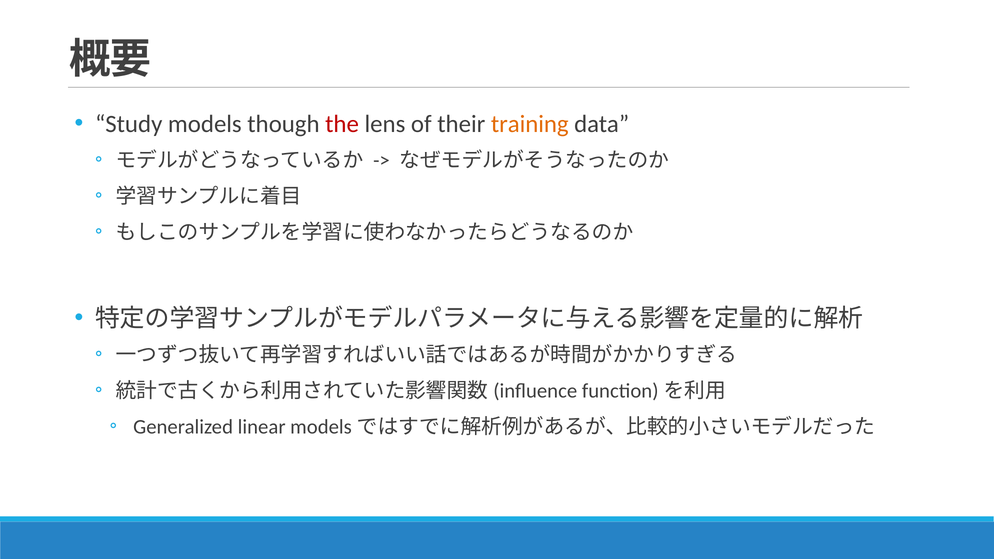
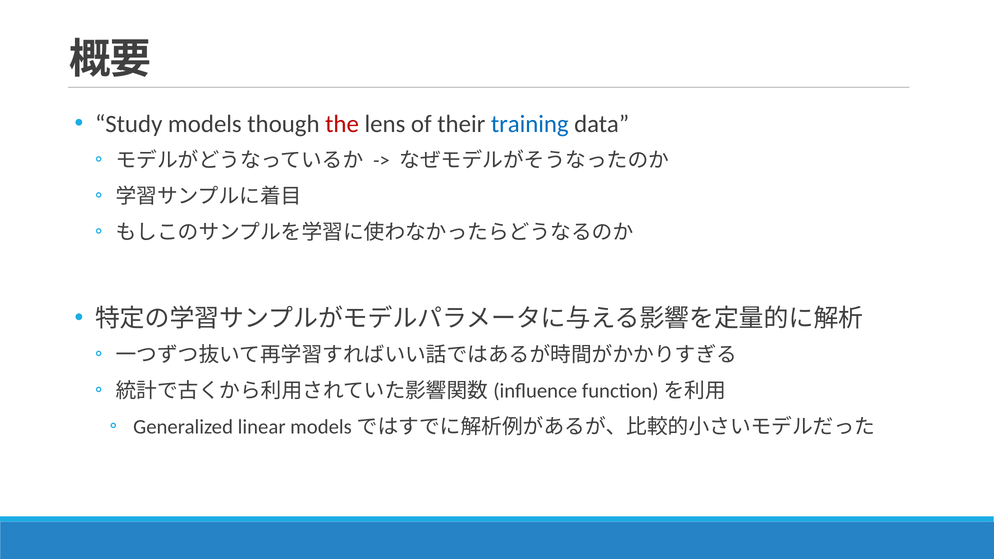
training colour: orange -> blue (530, 124)
